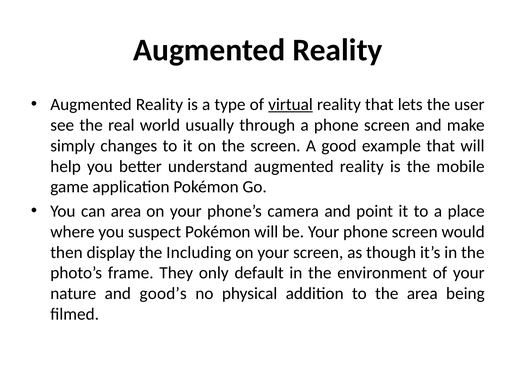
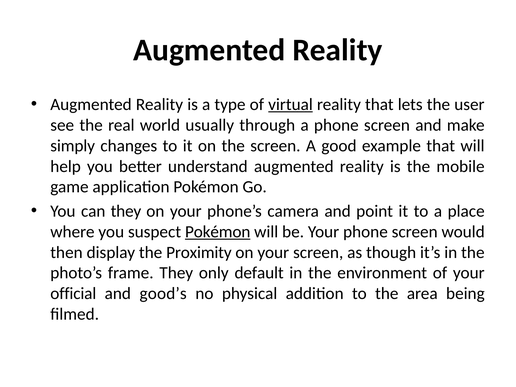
can area: area -> they (126, 211)
Pokémon underline: none -> present (218, 232)
Including: Including -> Proximity (199, 252)
nature: nature -> official (73, 294)
